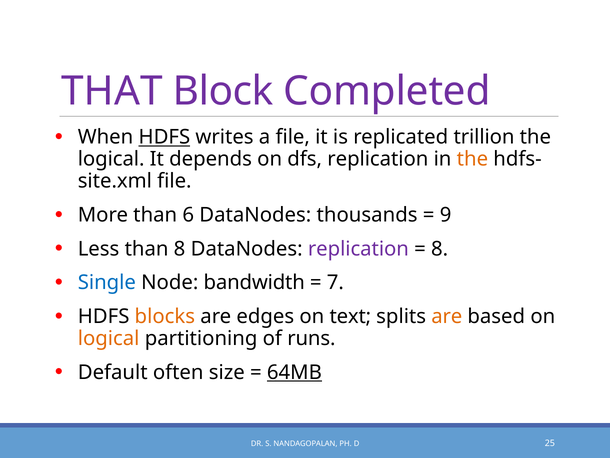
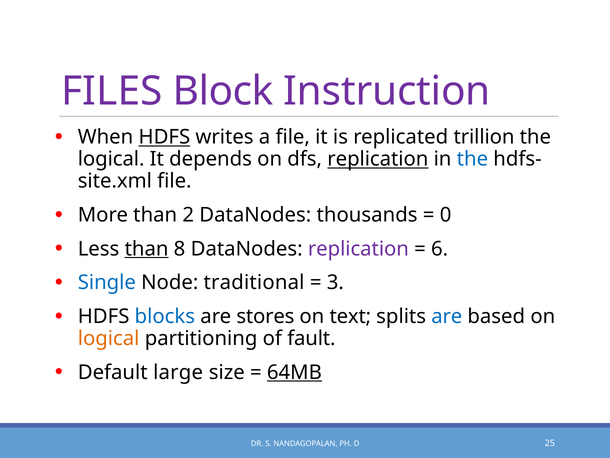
THAT: THAT -> FILES (112, 91)
Completed: Completed -> Instruction (387, 91)
replication underline: none -> present (378, 159)
the colour: orange -> blue (472, 159)
6: 6 -> 2 (188, 215)
9: 9 -> 0 (446, 215)
than underline: none -> present (147, 249)
8: 8 -> 6 (440, 249)
bandwidth: bandwidth -> traditional (254, 282)
7: 7 -> 3 (335, 282)
blocks colour: orange -> blue (165, 316)
edges: edges -> stores (265, 316)
are colour: orange -> blue (447, 316)
runs: runs -> fault (311, 338)
often: often -> large (178, 372)
